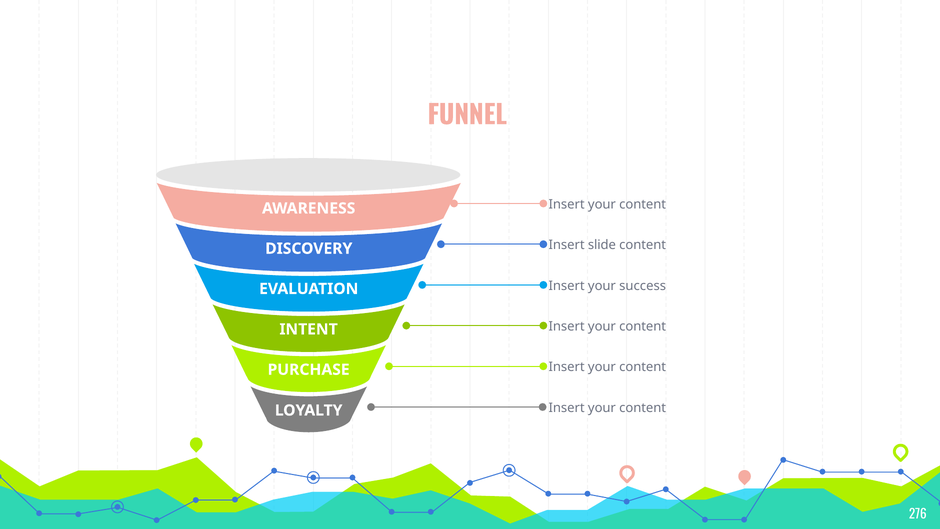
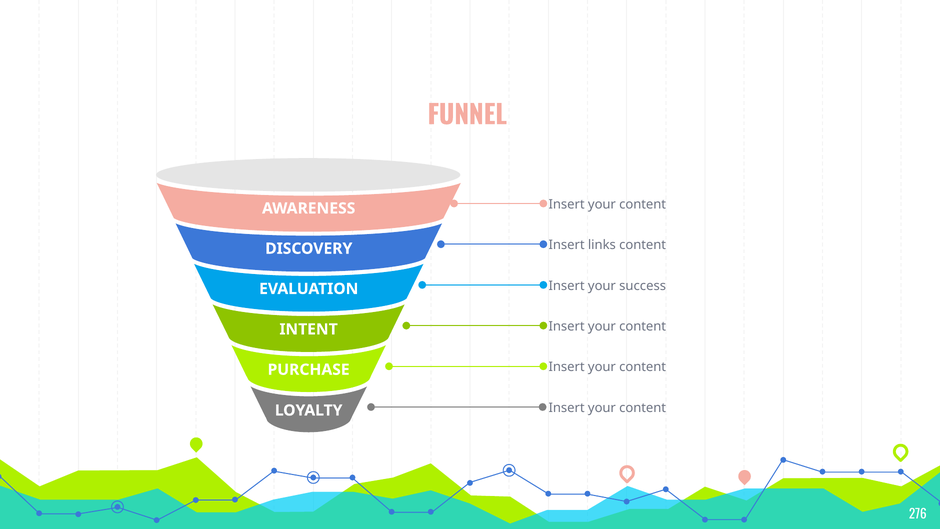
slide: slide -> links (602, 245)
